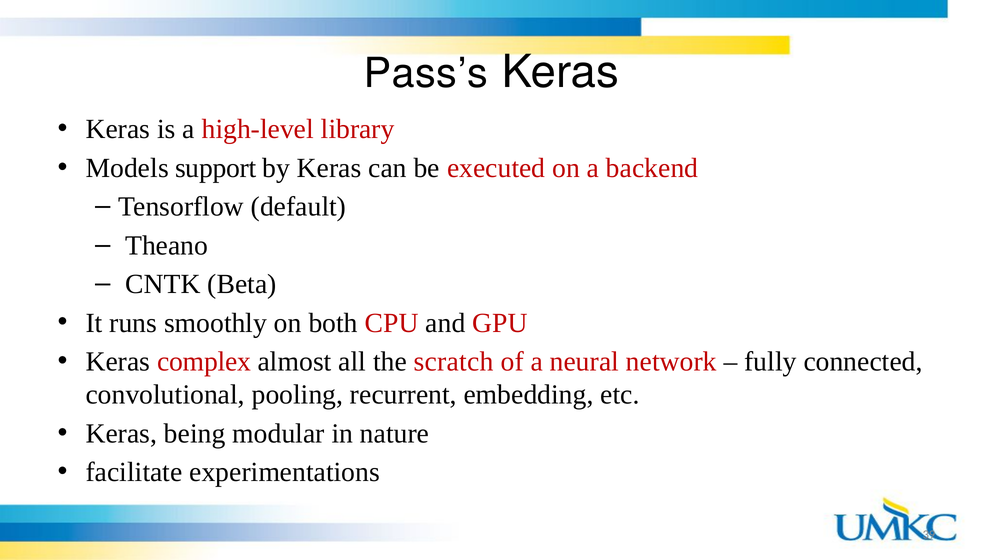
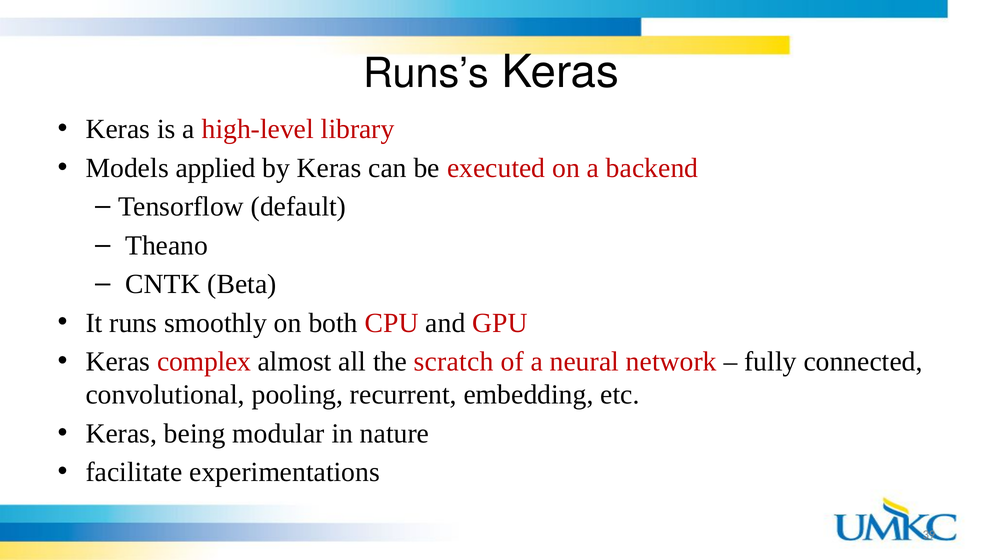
Pass’s: Pass’s -> Runs’s (426, 74)
support: support -> applied (216, 168)
